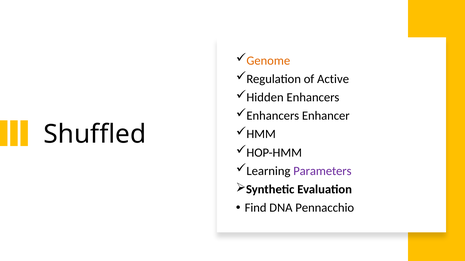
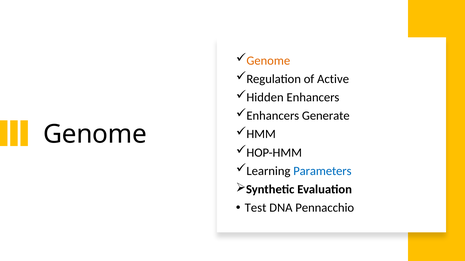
Enhancer: Enhancer -> Generate (326, 116)
Shuffled: Shuffled -> Genome (95, 134)
Parameters colour: purple -> blue (322, 171)
Find: Find -> Test (256, 208)
